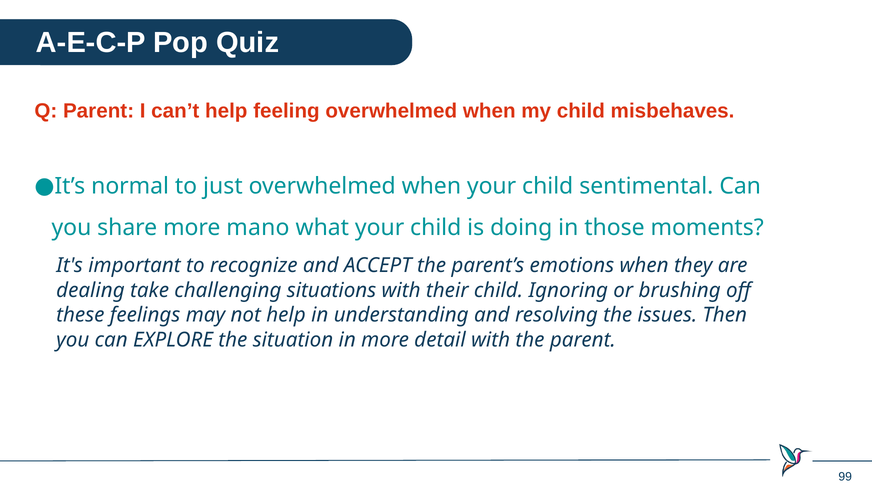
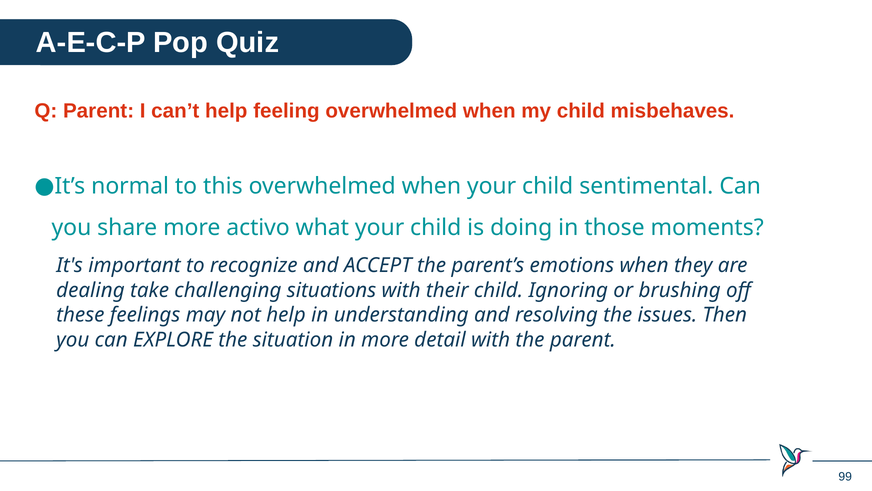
just: just -> this (223, 186)
mano: mano -> activo (258, 227)
